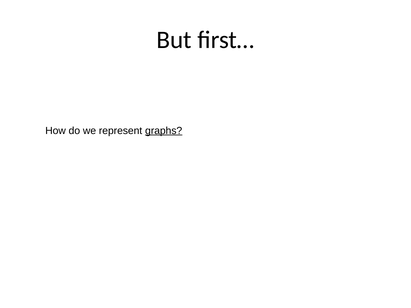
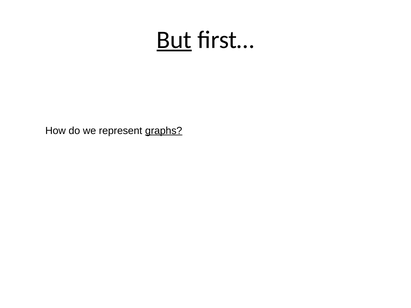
But underline: none -> present (174, 40)
